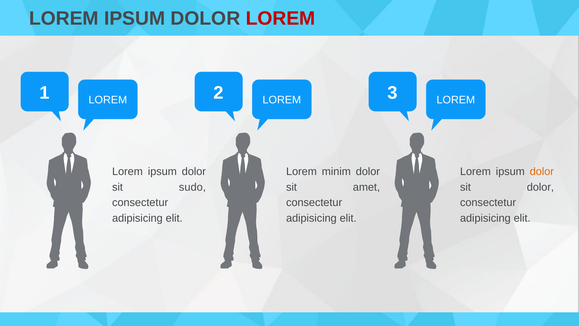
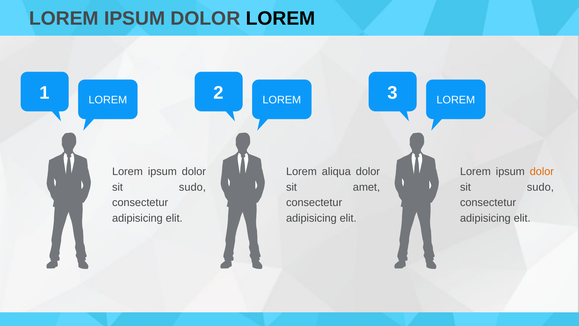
LOREM colour: red -> black (281, 18)
minim: minim -> aliqua (336, 171)
dolor: dolor -> sudo (540, 187)
